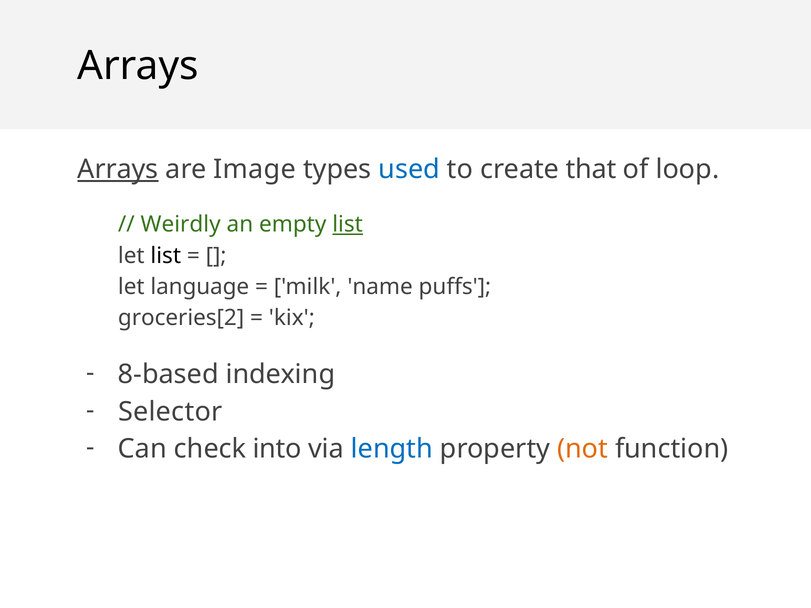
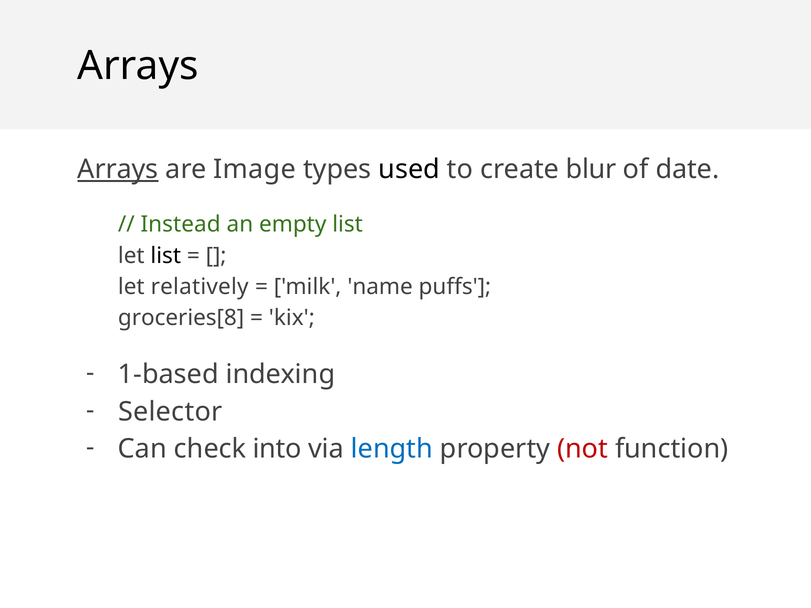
used colour: blue -> black (409, 169)
that: that -> blur (591, 169)
loop: loop -> date (687, 169)
Weirdly: Weirdly -> Instead (181, 225)
list underline: present -> none (348, 225)
language: language -> relatively (200, 287)
groceries[2: groceries[2 -> groceries[8 (181, 318)
8-based: 8-based -> 1-based (168, 375)
not colour: orange -> red (583, 449)
